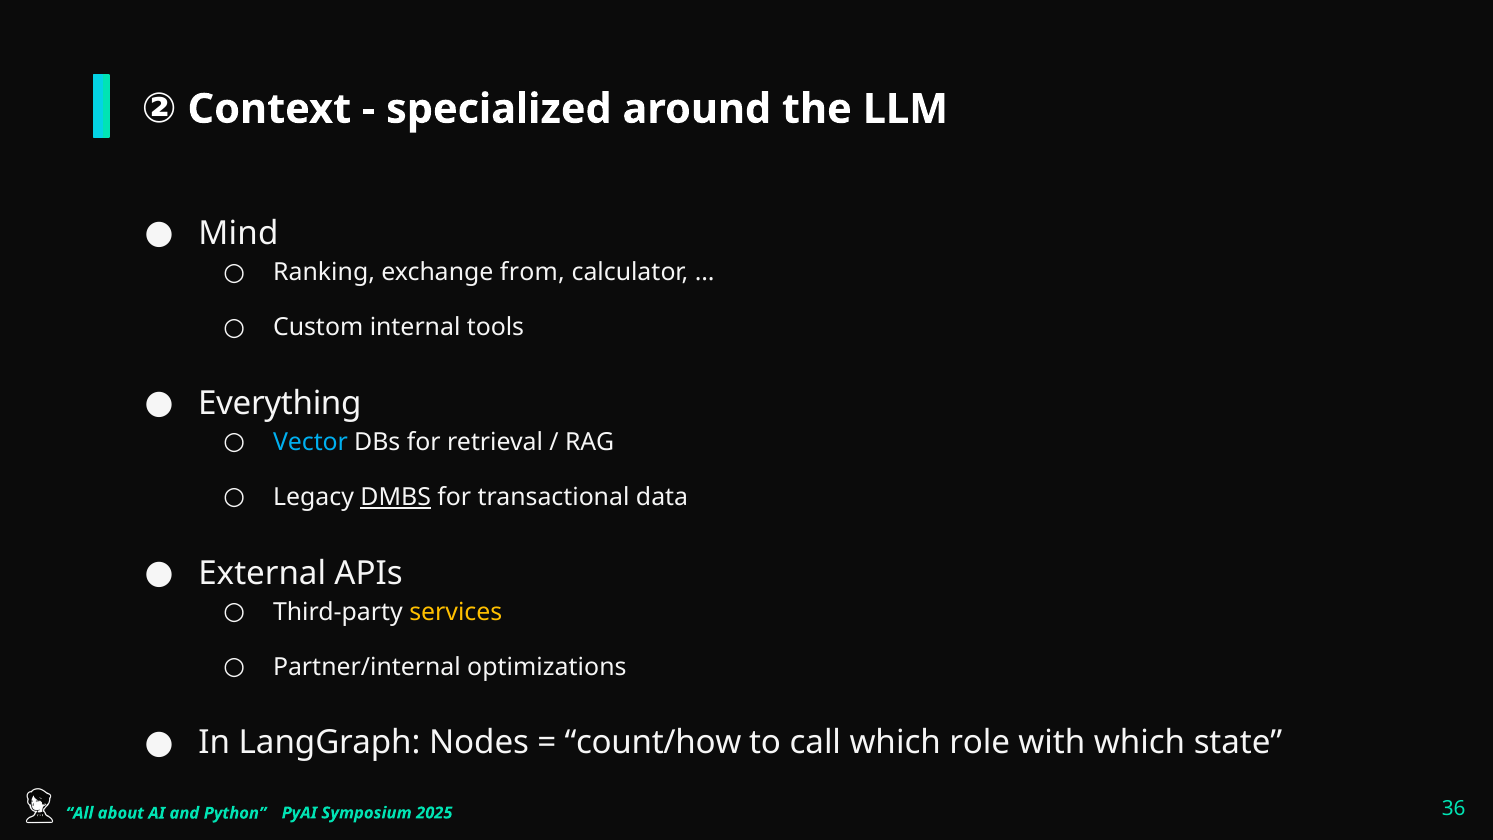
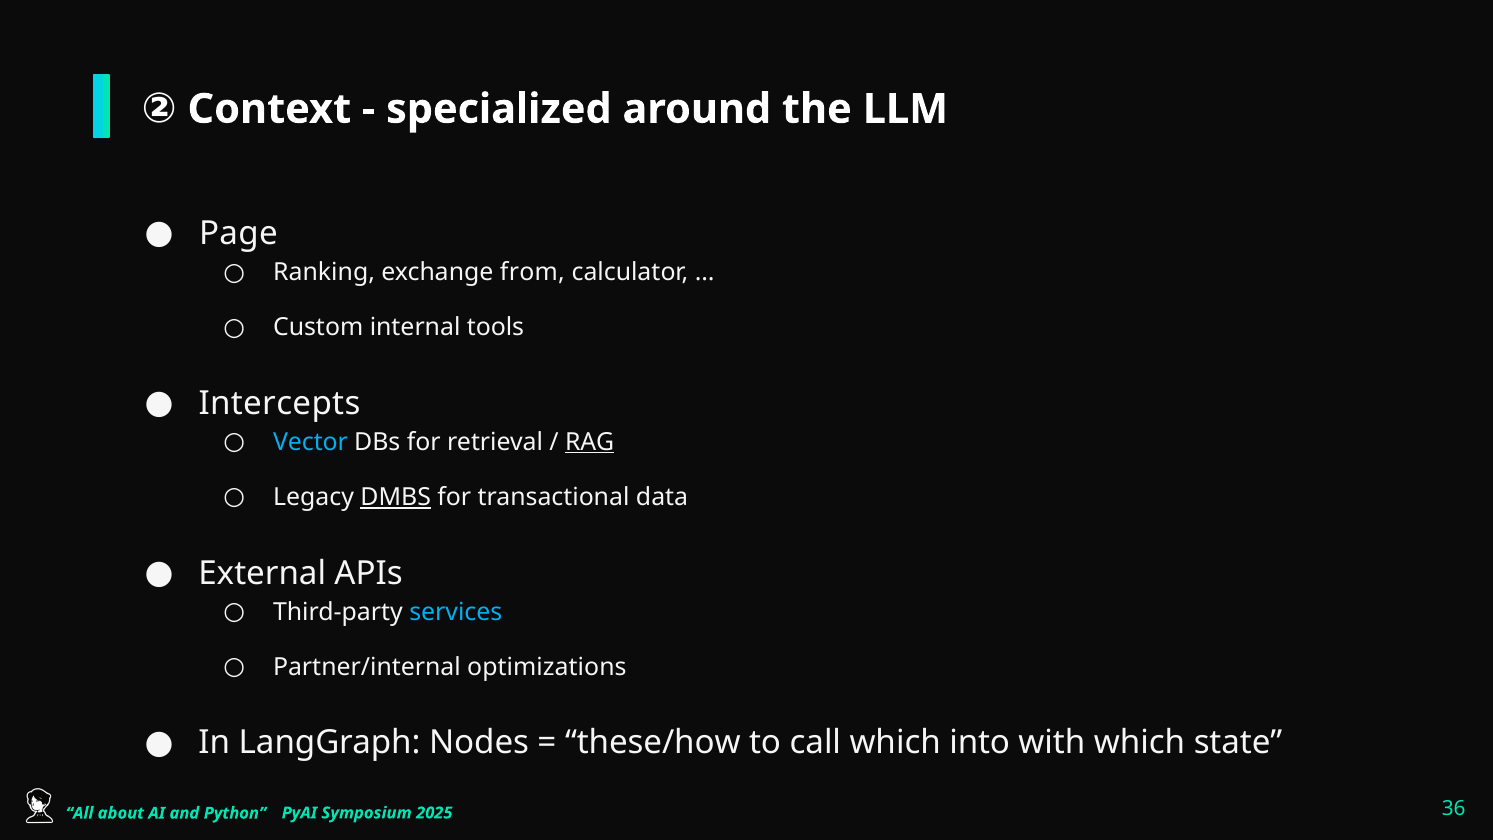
Mind: Mind -> Page (238, 233)
Everything: Everything -> Intercepts (279, 403)
RAG underline: none -> present (590, 442)
services colour: yellow -> light blue (456, 612)
count/how: count/how -> these/how (653, 743)
role: role -> into (980, 743)
